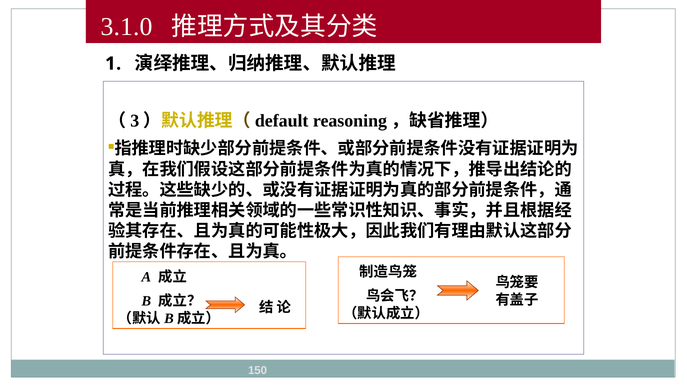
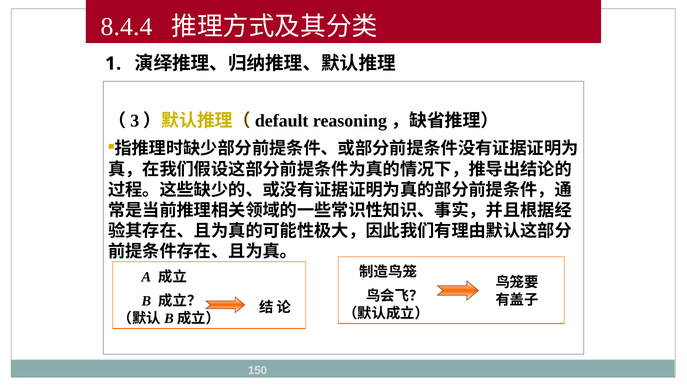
3.1.0: 3.1.0 -> 8.4.4 (127, 27)
